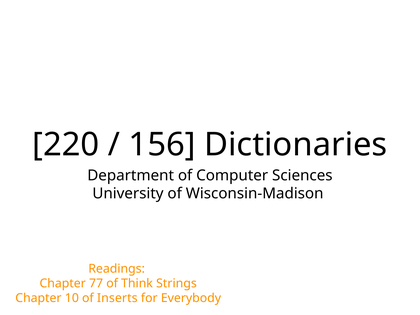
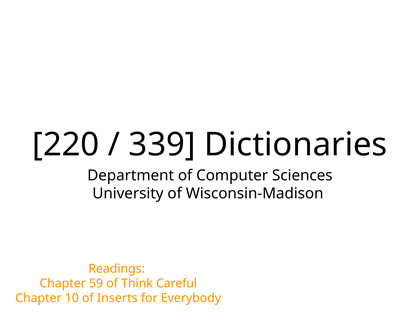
156: 156 -> 339 (162, 145)
77: 77 -> 59 (96, 283)
Strings: Strings -> Careful (177, 283)
